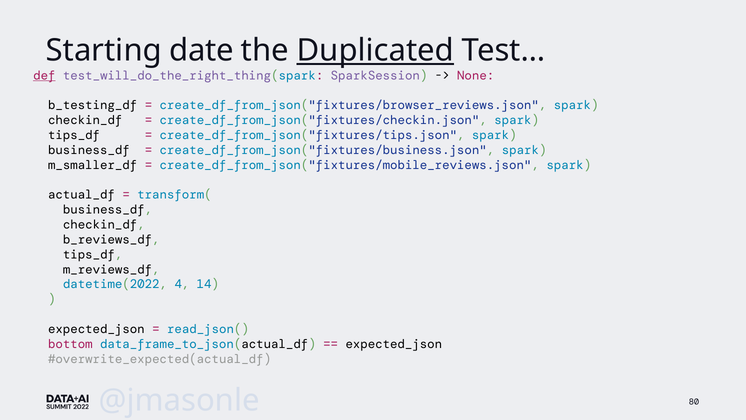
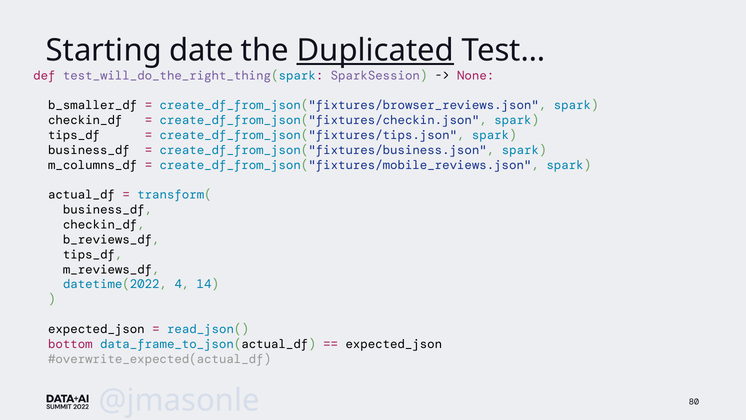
def underline: present -> none (44, 75)
b_testing_df: b_testing_df -> b_smaller_df (93, 105)
m_smaller_df: m_smaller_df -> m_columns_df (93, 165)
